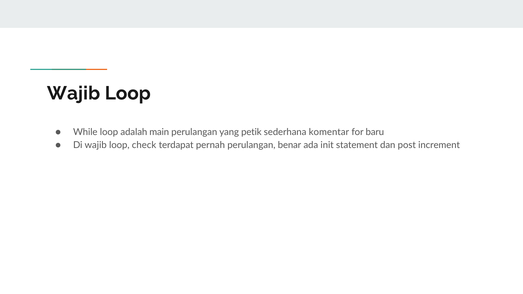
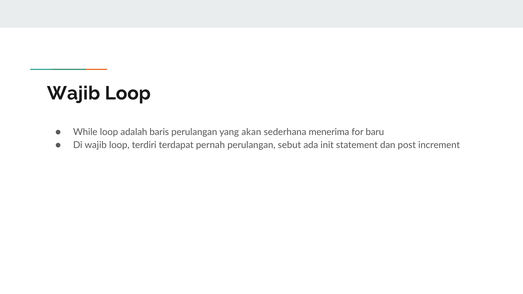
main: main -> baris (159, 132)
petik: petik -> akan (251, 132)
komentar: komentar -> menerima (329, 132)
check: check -> terdiri (144, 145)
benar: benar -> sebut (289, 145)
